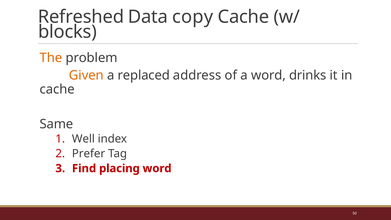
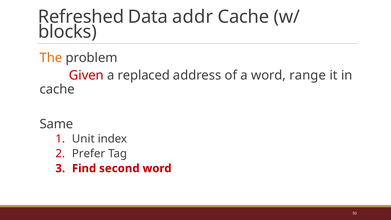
copy: copy -> addr (193, 17)
Given colour: orange -> red (86, 75)
drinks: drinks -> range (308, 75)
Well: Well -> Unit (83, 139)
placing: placing -> second (119, 168)
